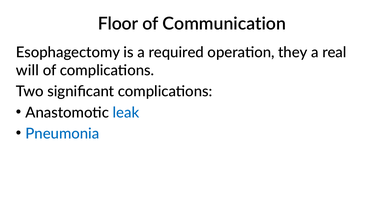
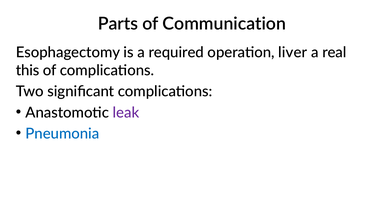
Floor: Floor -> Parts (118, 24)
they: they -> liver (293, 52)
will: will -> this (28, 70)
leak colour: blue -> purple (126, 112)
